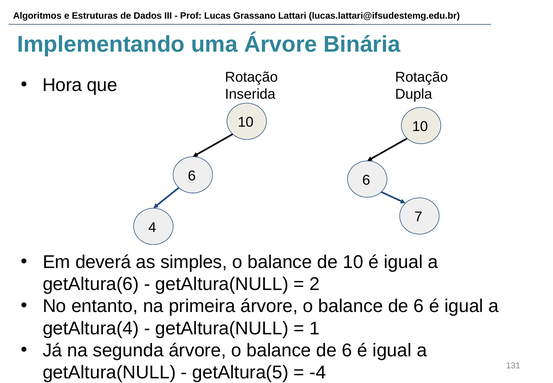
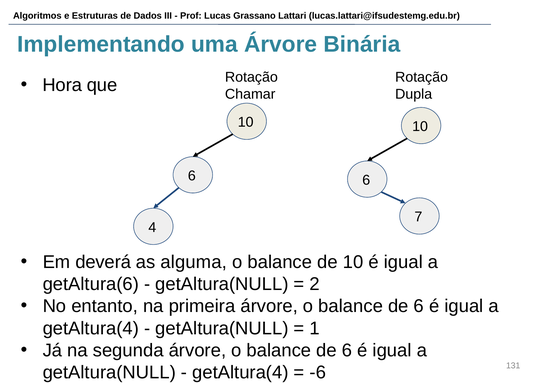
Inserida: Inserida -> Chamar (250, 94)
simples: simples -> alguma (194, 262)
getAltura(5: getAltura(5 -> getAltura(4 (240, 372)
-4: -4 -> -6 (318, 372)
